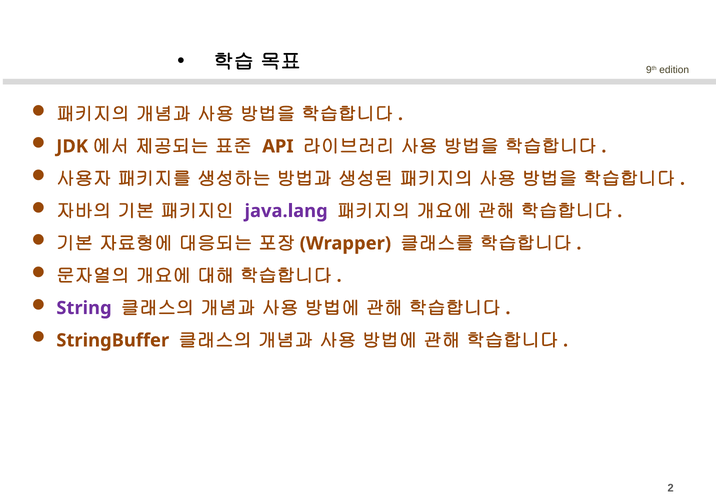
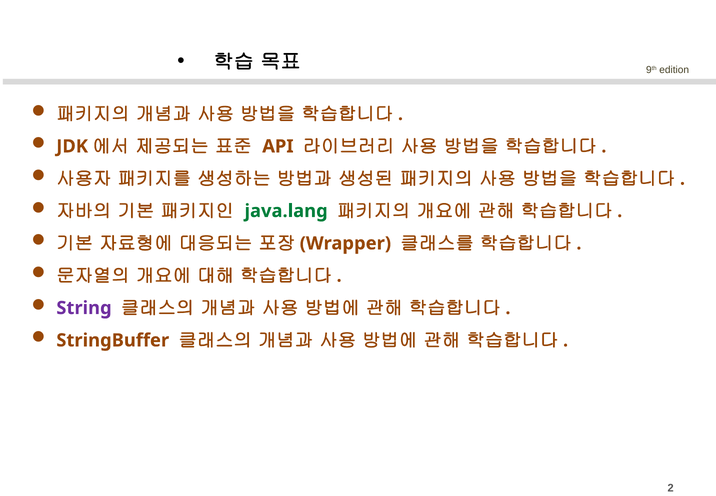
java.lang colour: purple -> green (286, 211)
